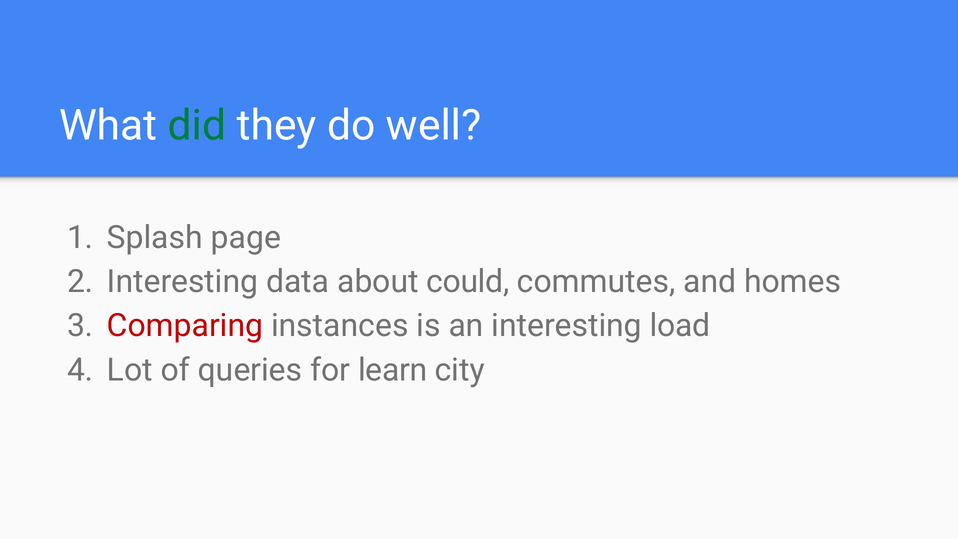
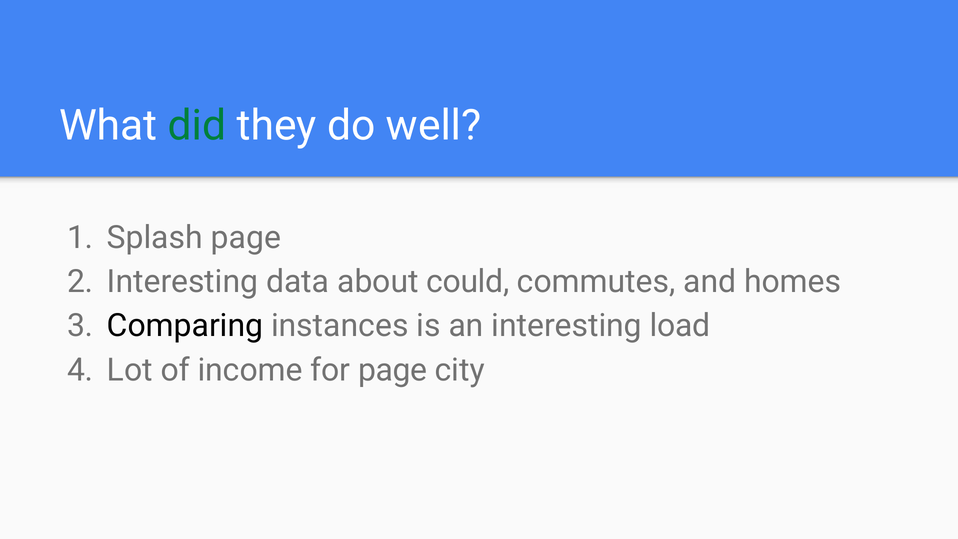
Comparing colour: red -> black (185, 326)
queries: queries -> income (250, 370)
for learn: learn -> page (393, 370)
